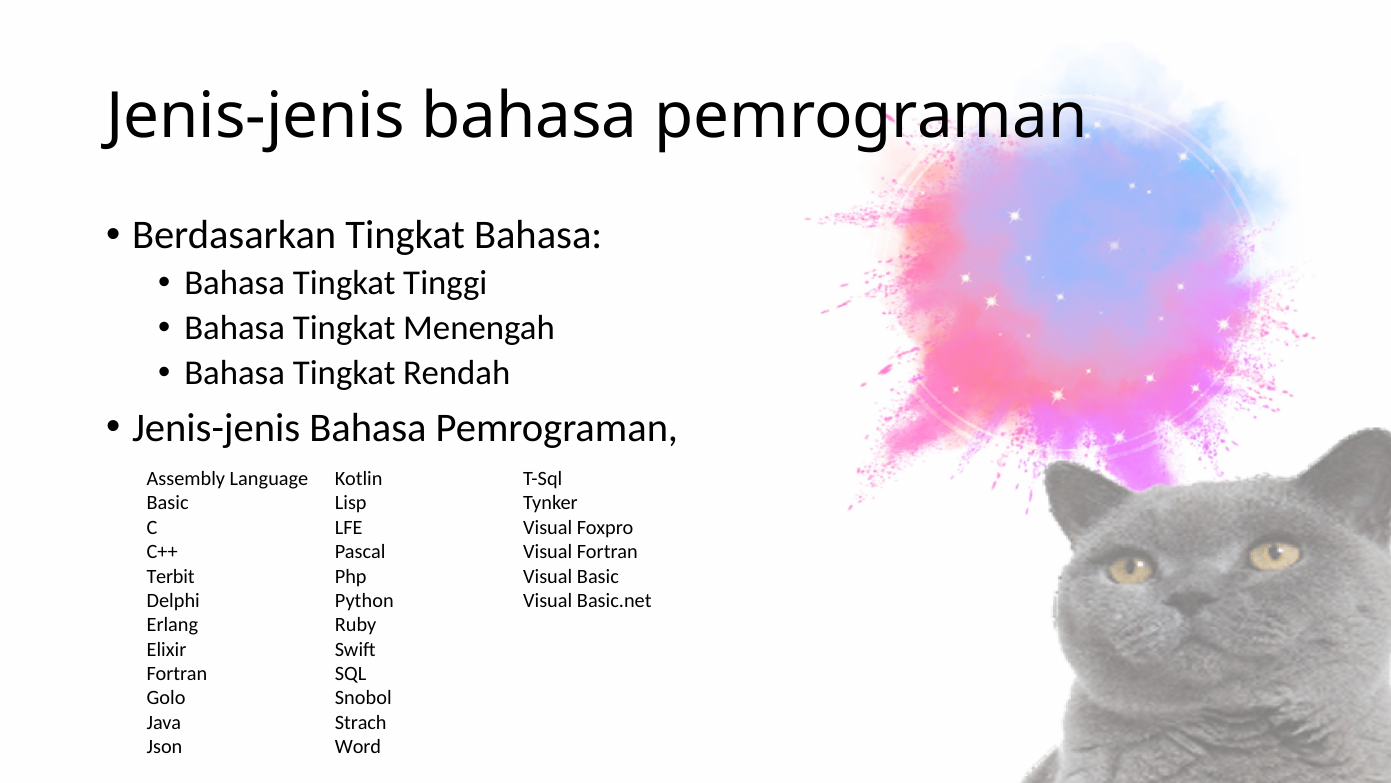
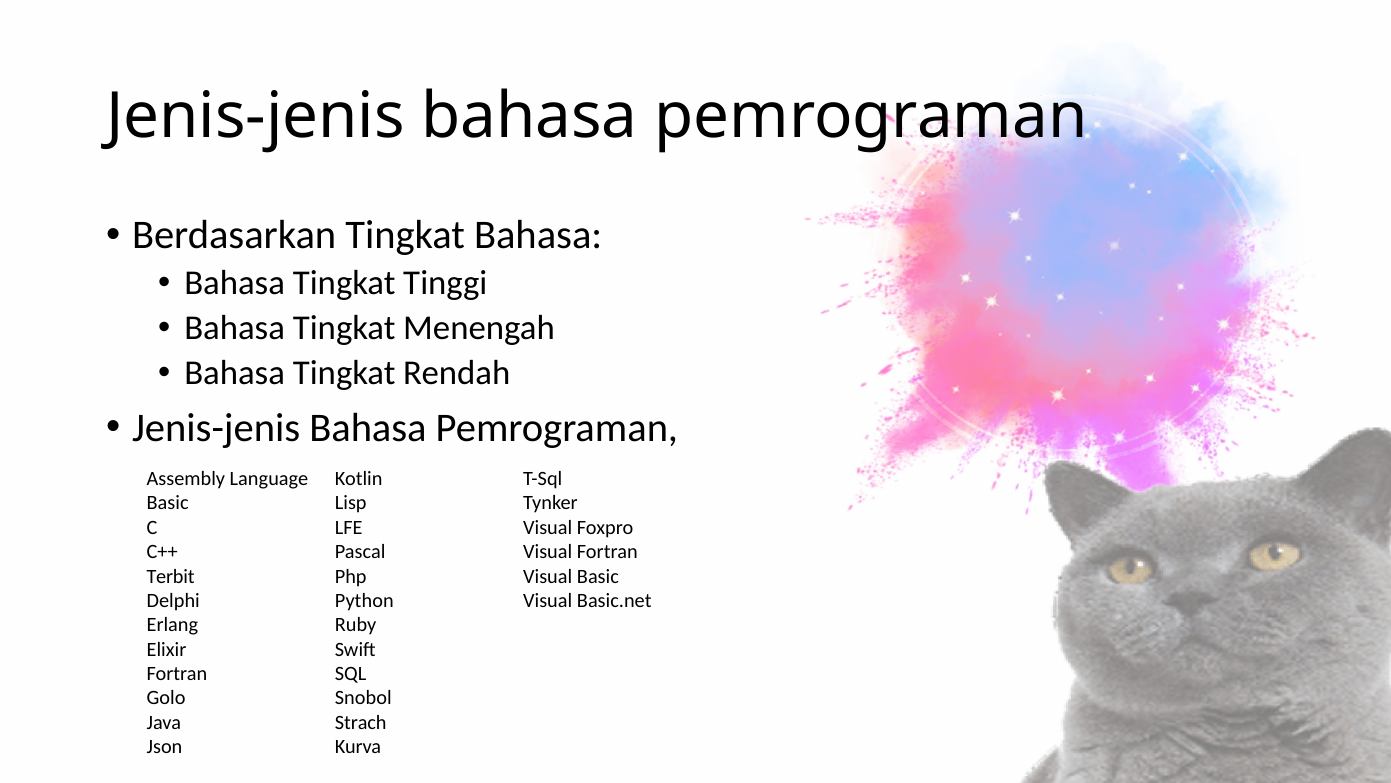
Word: Word -> Kurva (358, 746)
